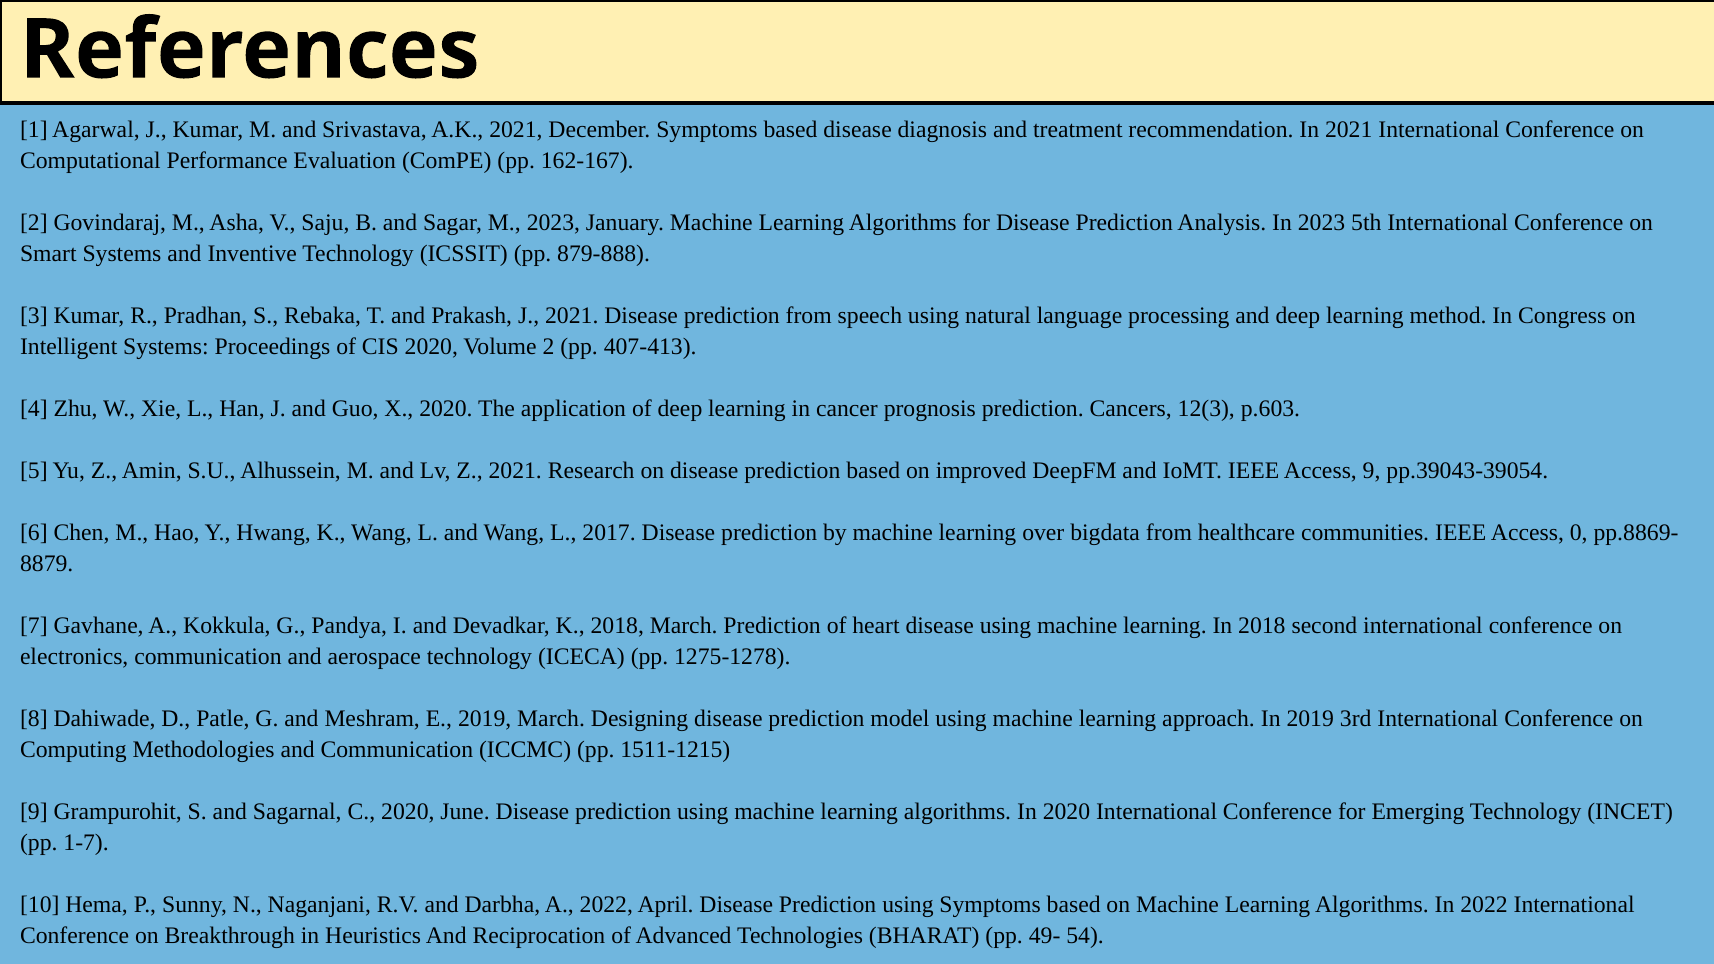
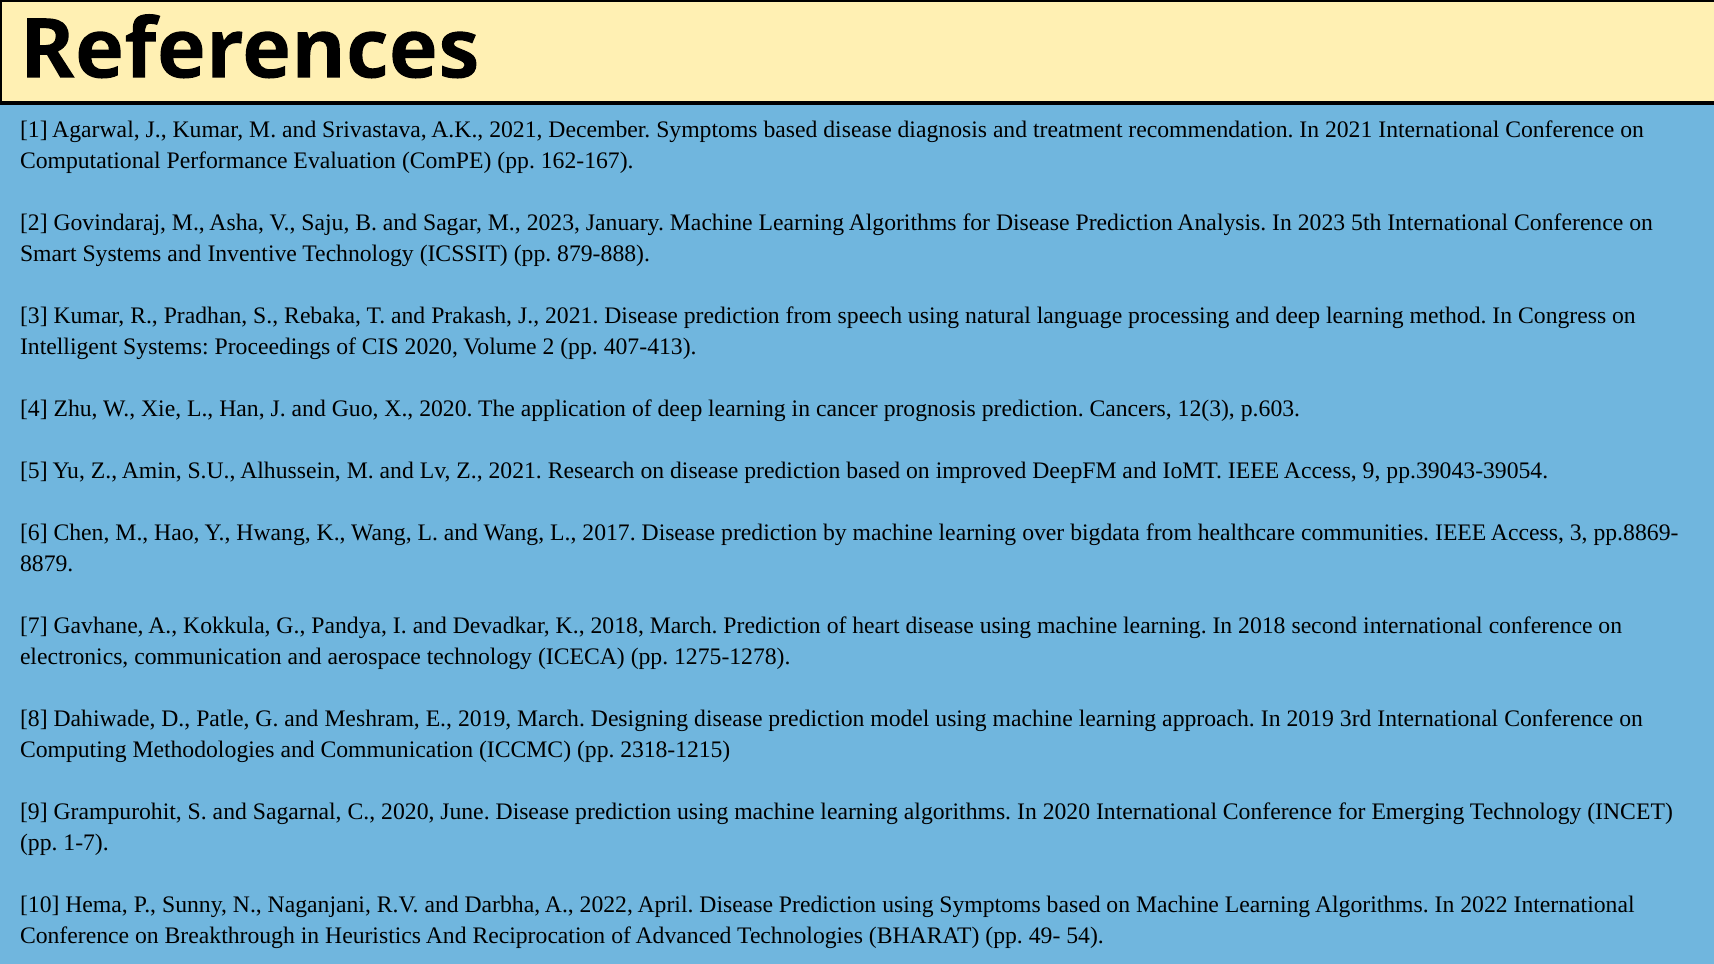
Access 0: 0 -> 3 (1579, 533)
1511-1215: 1511-1215 -> 2318-1215 (675, 750)
